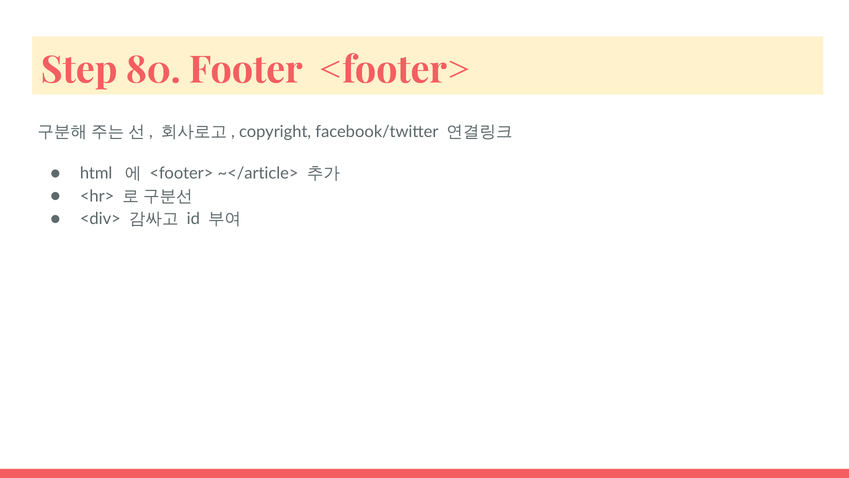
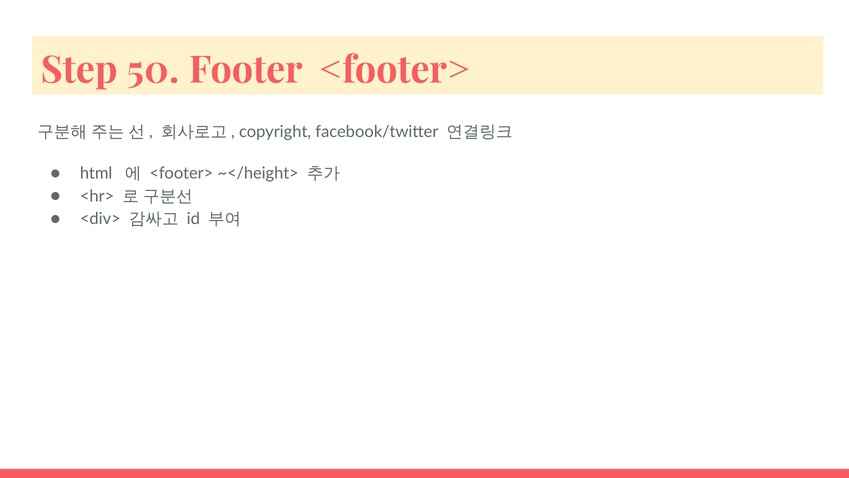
80: 80 -> 50 (153, 70)
~</article>: ~</article> -> ~</height> (258, 173)
